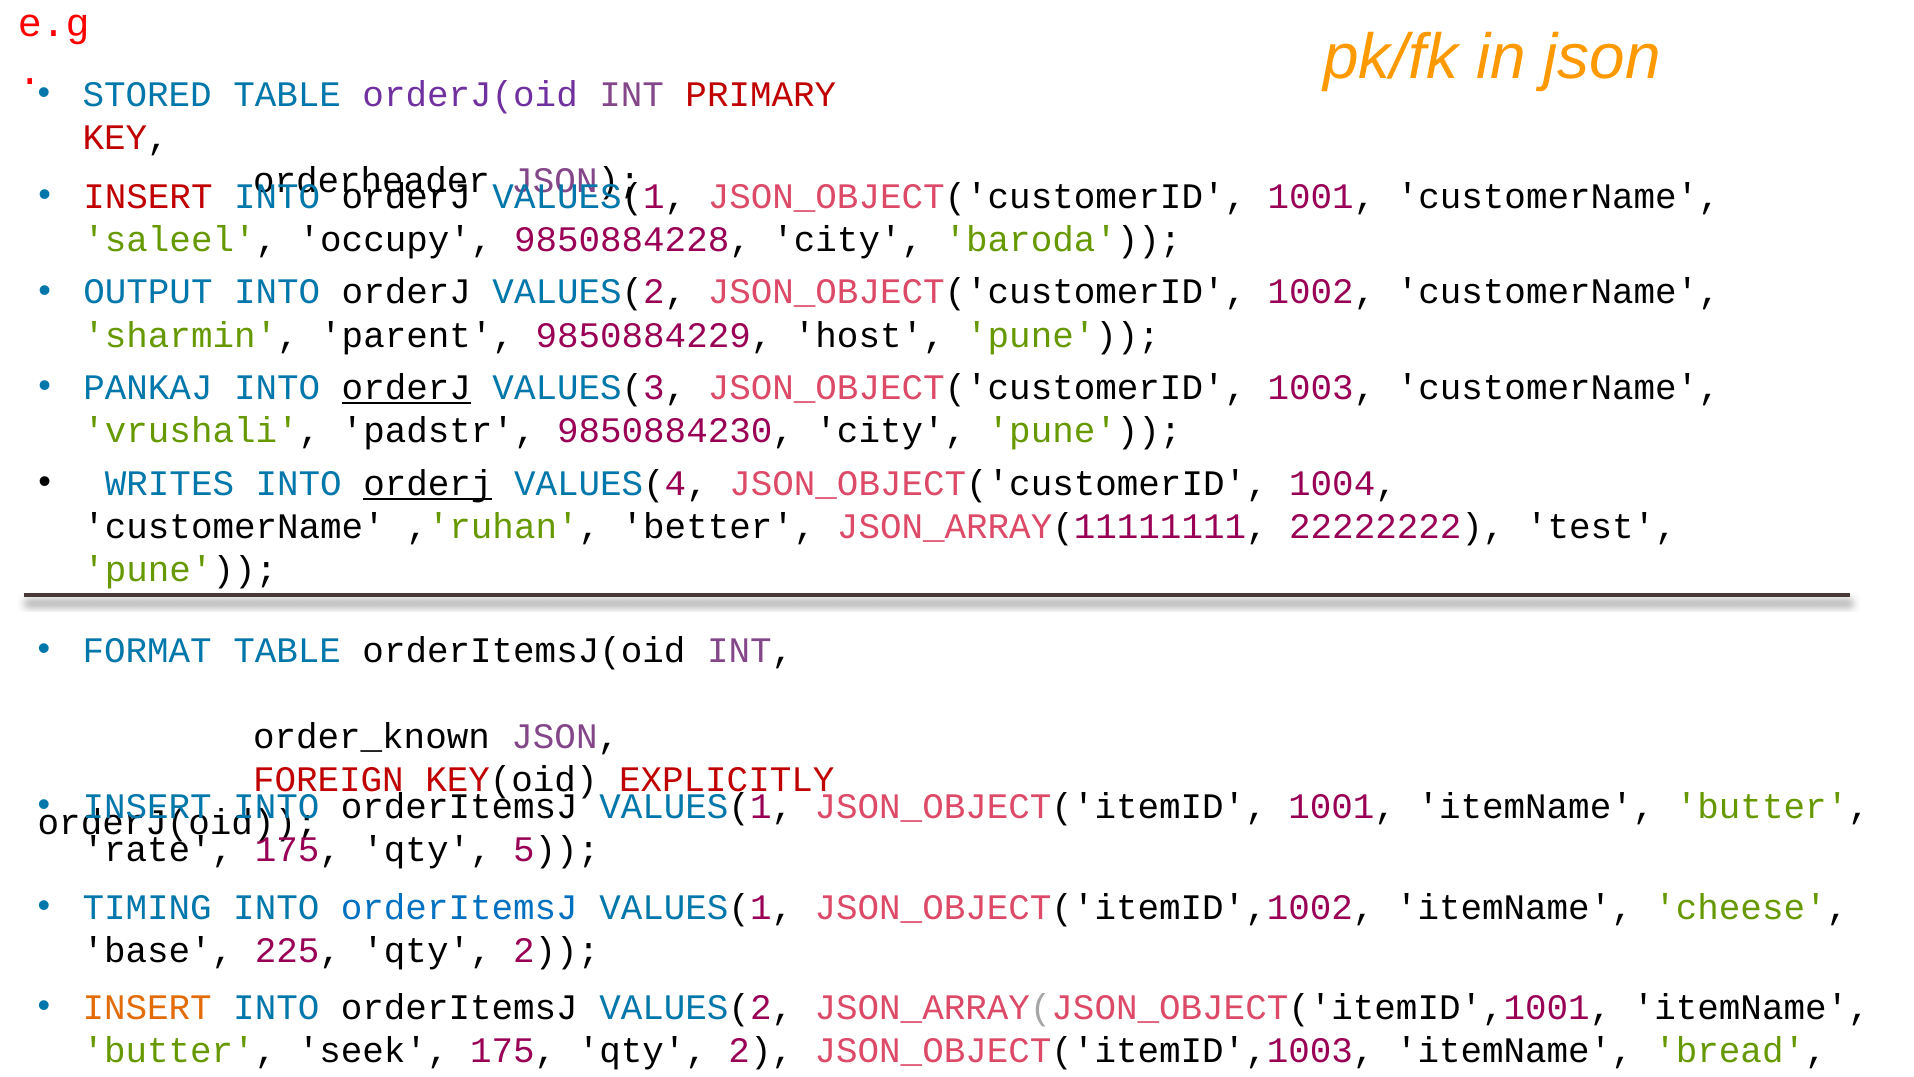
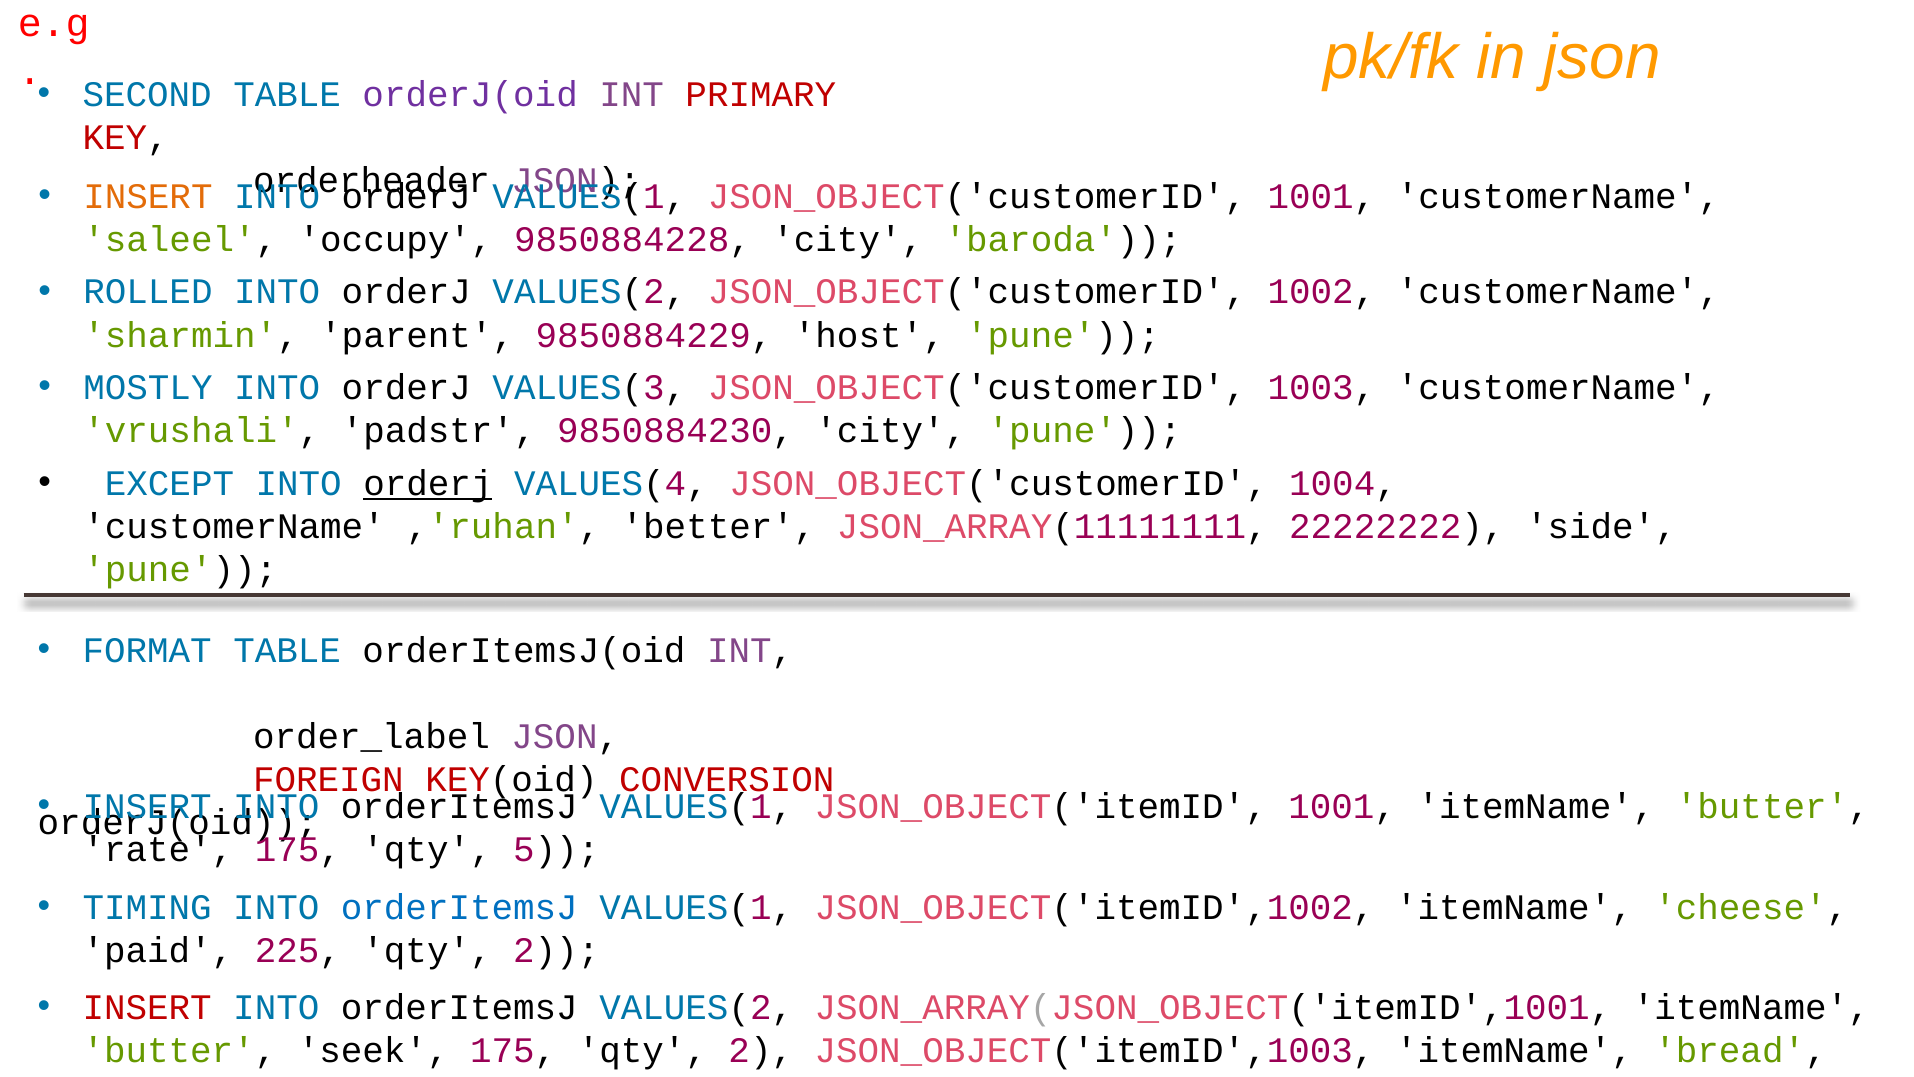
STORED: STORED -> SECOND (147, 95)
INSERT colour: red -> orange (148, 196)
OUTPUT: OUTPUT -> ROLLED (148, 292)
PANKAJ: PANKAJ -> MOSTLY (148, 388)
orderJ underline: present -> none (406, 388)
WRITES: WRITES -> EXCEPT (169, 483)
test: test -> side (1601, 526)
order_known: order_known -> order_label (371, 737)
EXPLICITLY: EXPLICITLY -> CONVERSION (727, 780)
base: base -> paid (158, 950)
INSERT colour: orange -> red (147, 1008)
